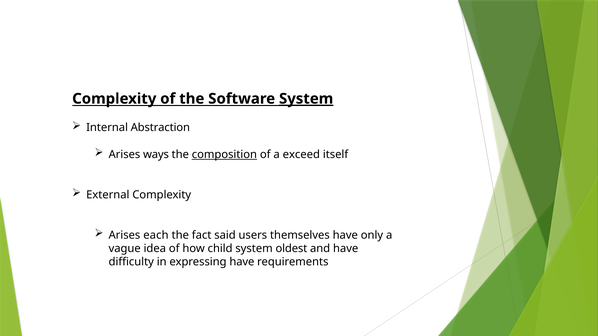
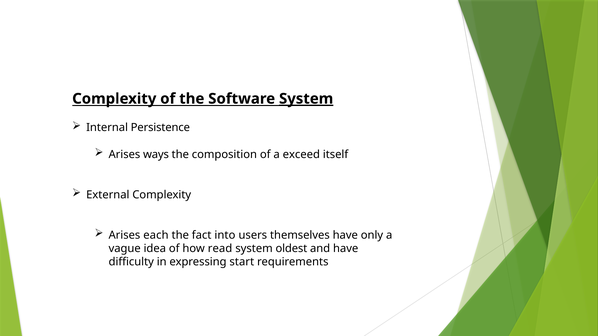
Abstraction: Abstraction -> Persistence (160, 128)
composition underline: present -> none (224, 155)
said: said -> into (225, 235)
child: child -> read (220, 249)
expressing have: have -> start (242, 262)
